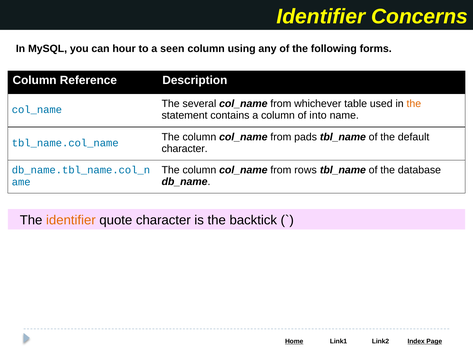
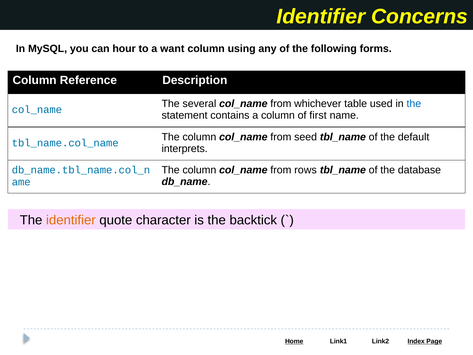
seen: seen -> want (172, 49)
the colour: orange -> blue (414, 104)
into: into -> first (318, 115)
pads: pads -> seed (306, 137)
character: character -> interprets (185, 149)
